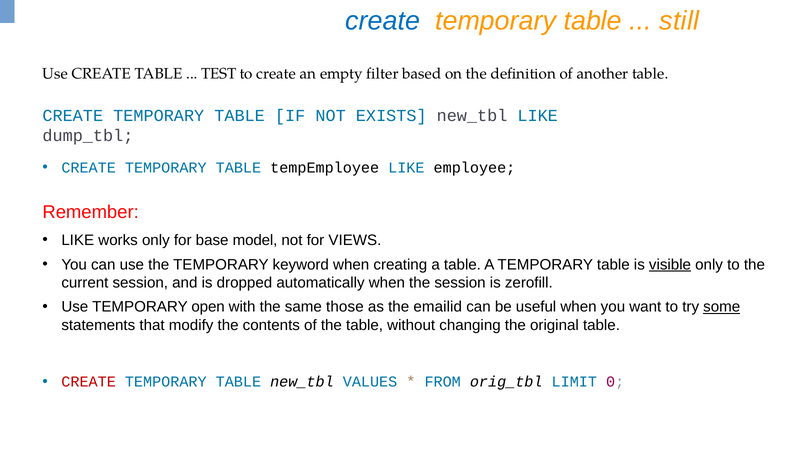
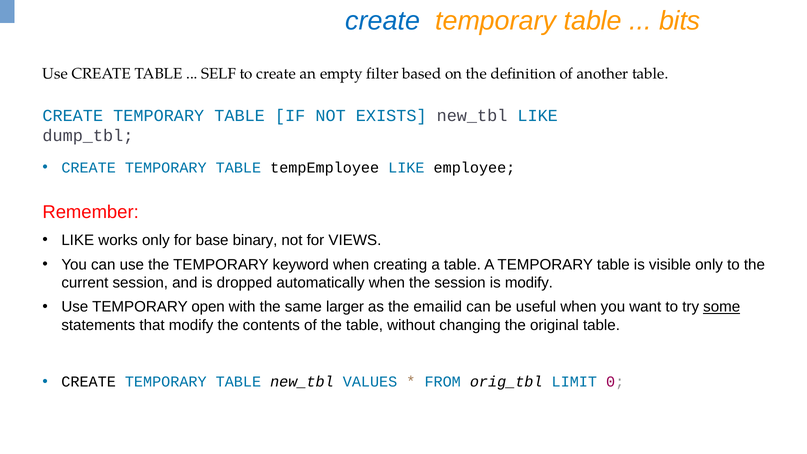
still: still -> bits (680, 21)
TEST: TEST -> SELF (219, 74)
model: model -> binary (255, 240)
visible underline: present -> none (670, 264)
is zerofill: zerofill -> modify (529, 283)
those: those -> larger (345, 307)
CREATE colour: red -> black (89, 382)
